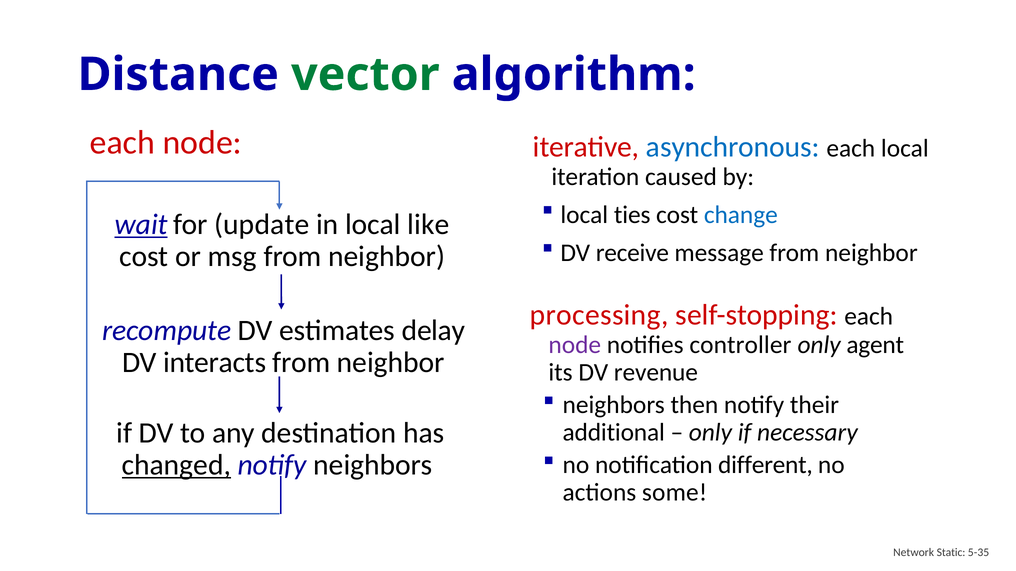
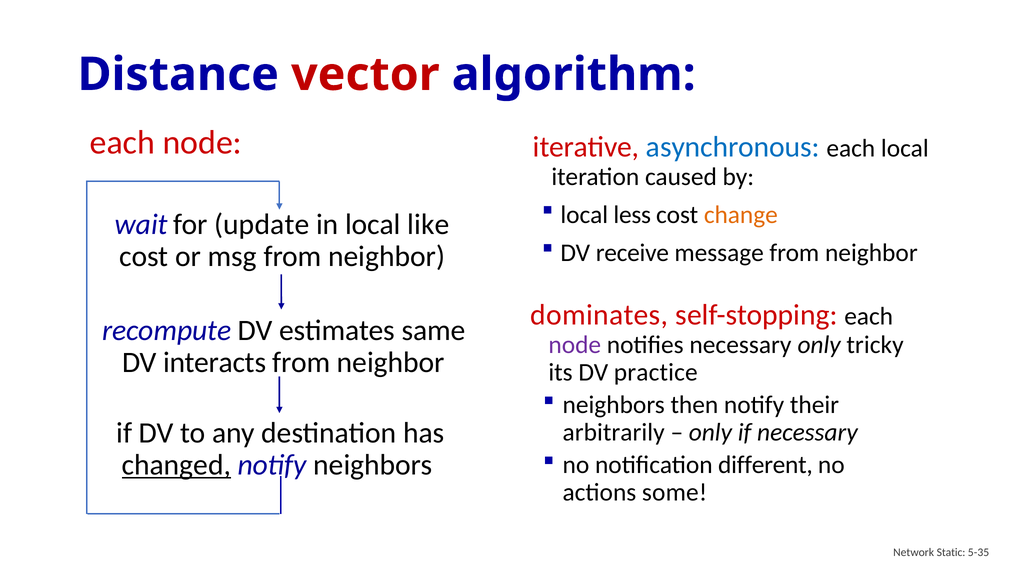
vector colour: green -> red (365, 75)
ties: ties -> less (632, 215)
change colour: blue -> orange (741, 215)
wait underline: present -> none (141, 225)
processing: processing -> dominates (599, 315)
delay: delay -> same (433, 331)
notifies controller: controller -> necessary (740, 345)
agent: agent -> tricky (875, 345)
revenue: revenue -> practice (656, 373)
additional: additional -> arbitrarily (614, 433)
